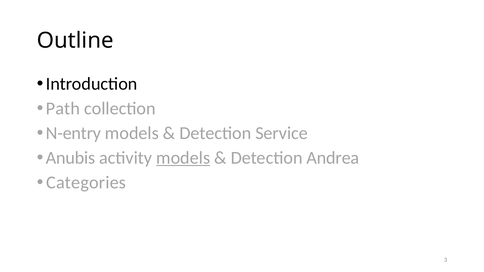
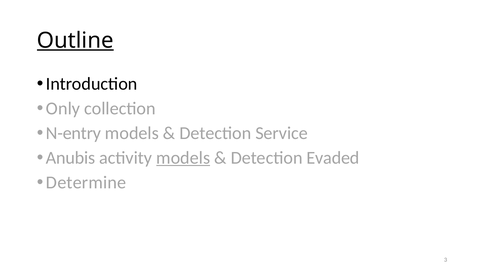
Outline underline: none -> present (75, 41)
Path: Path -> Only (63, 109)
Andrea: Andrea -> Evaded (333, 158)
Categories: Categories -> Determine (86, 183)
